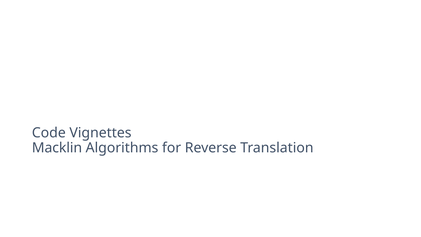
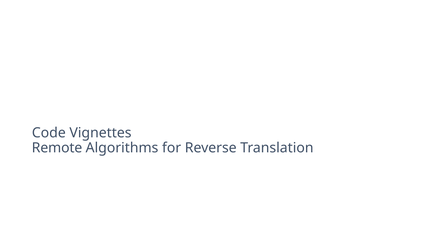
Macklin: Macklin -> Remote (57, 148)
